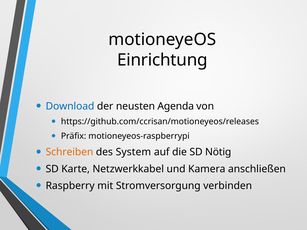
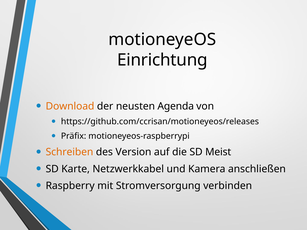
Download colour: blue -> orange (70, 106)
System: System -> Version (133, 152)
Nötig: Nötig -> Meist (218, 152)
